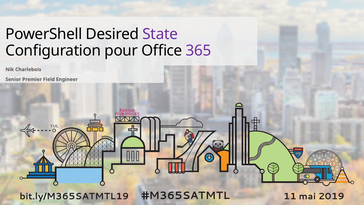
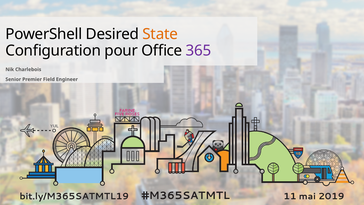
State colour: purple -> orange (160, 34)
